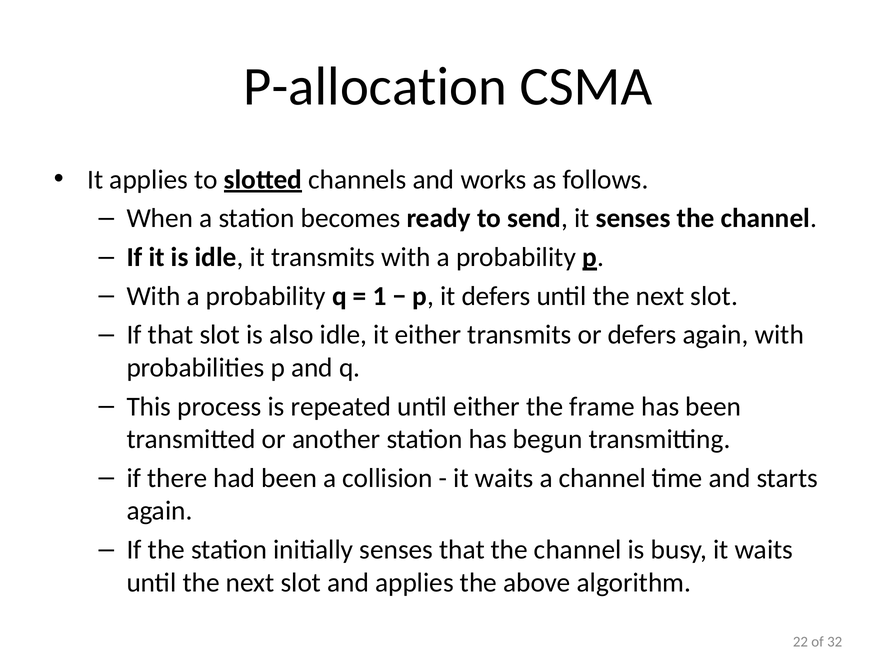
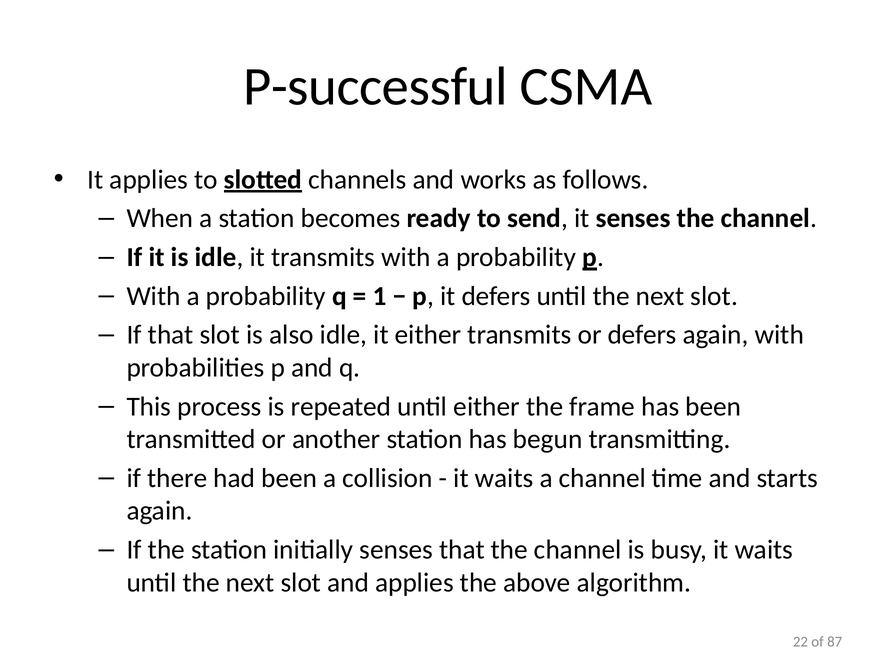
P-allocation: P-allocation -> P-successful (375, 87)
32: 32 -> 87 (835, 642)
